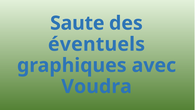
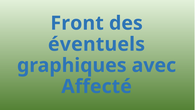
Saute: Saute -> Front (77, 23)
Voudra: Voudra -> Affecté (97, 86)
